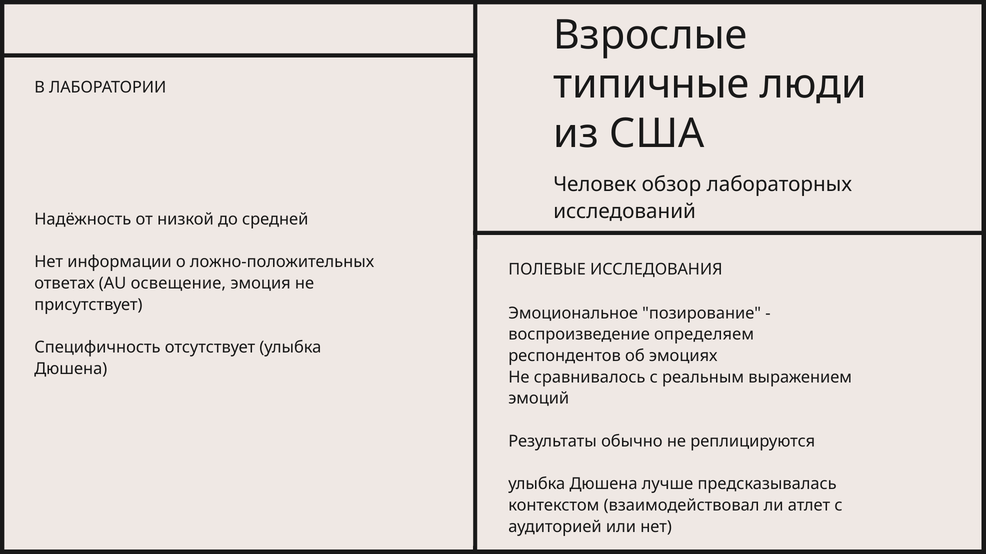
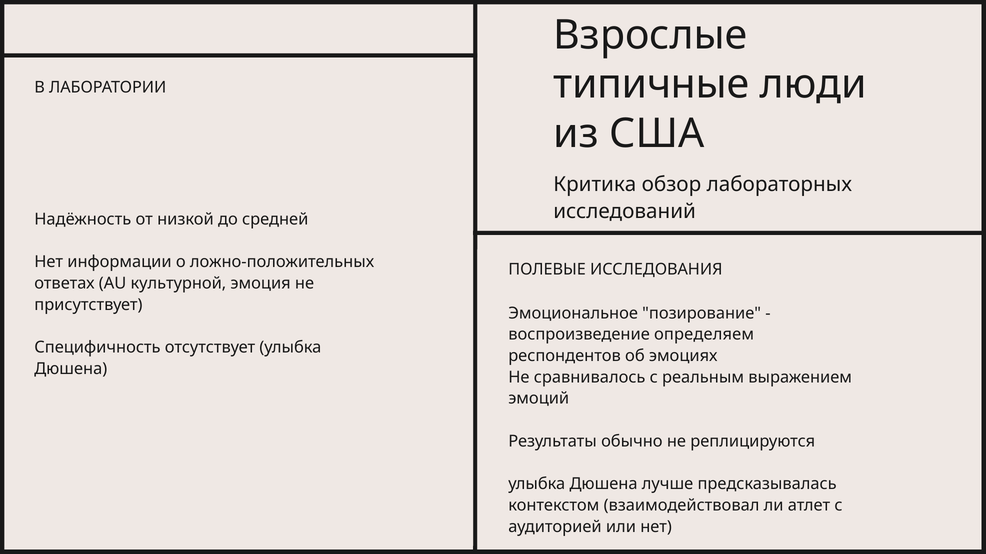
Человек: Человек -> Критика (595, 185)
освещение: освещение -> культурной (178, 284)
